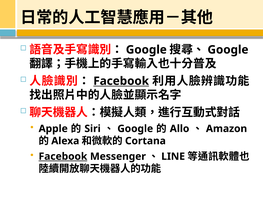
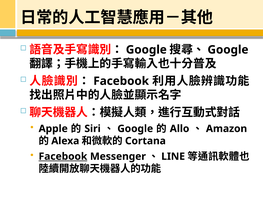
Facebook underline: present -> none (121, 81)
